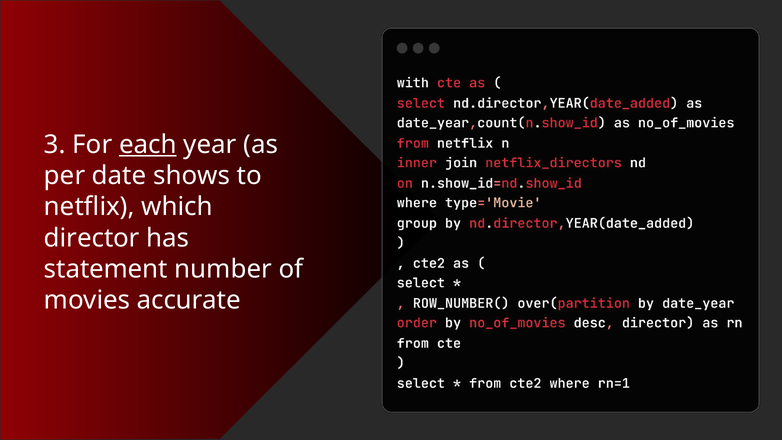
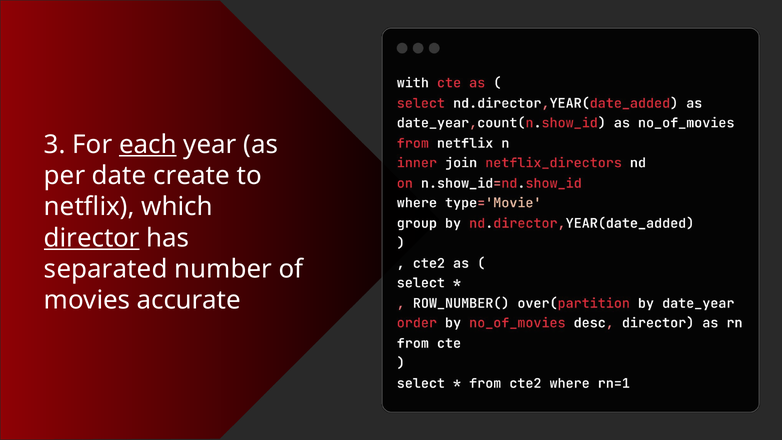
shows: shows -> create (192, 176)
director underline: none -> present (92, 238)
statement: statement -> separated (106, 269)
